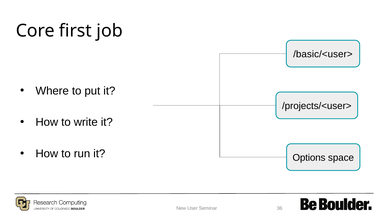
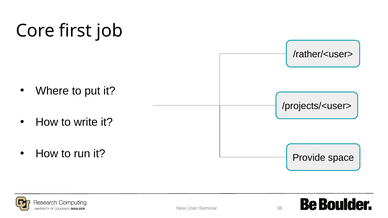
/basic/<user>: /basic/<user> -> /rather/<user> (323, 54)
Options: Options -> Provide (309, 158)
